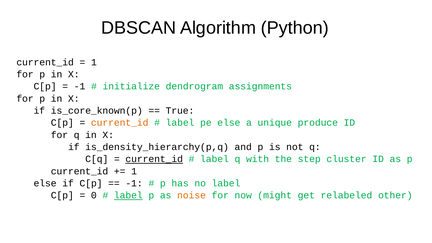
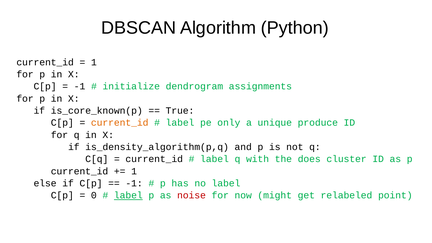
pe else: else -> only (229, 123)
is_density_hierarchy(p,q: is_density_hierarchy(p,q -> is_density_algorithm(p,q (157, 147)
current_id underline: present -> none (154, 159)
step: step -> does (309, 159)
noise colour: orange -> red (192, 195)
other: other -> point (395, 195)
